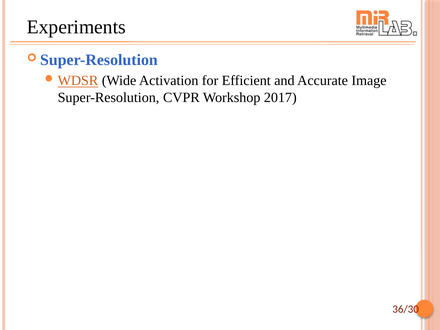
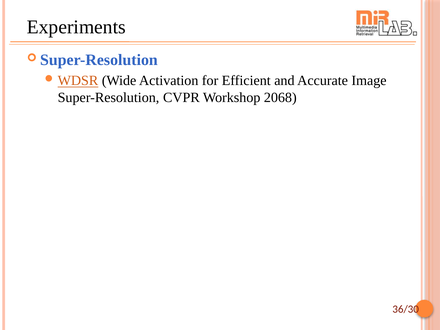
2017: 2017 -> 2068 (280, 98)
